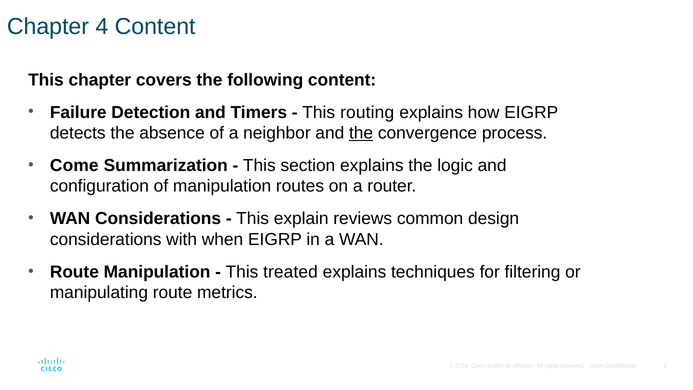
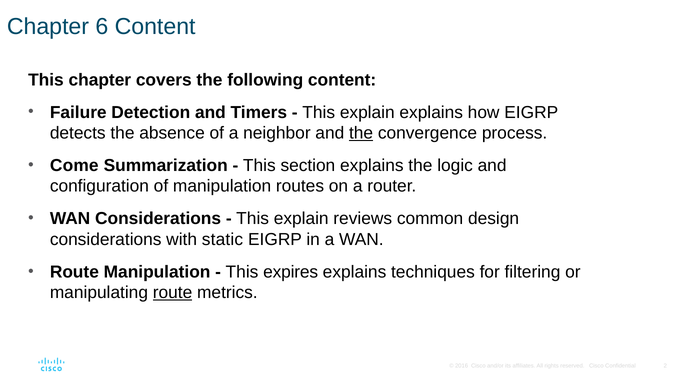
4: 4 -> 6 (102, 27)
routing: routing -> explain (367, 112)
when: when -> static (222, 239)
treated: treated -> expires (291, 272)
route underline: none -> present (173, 292)
